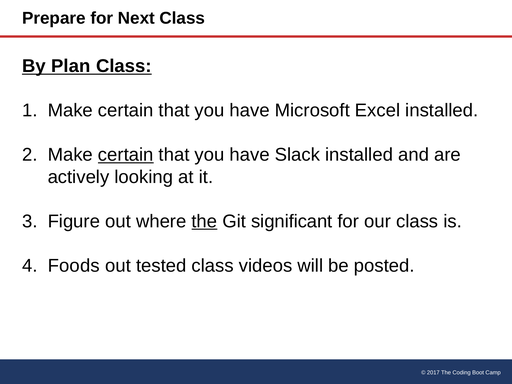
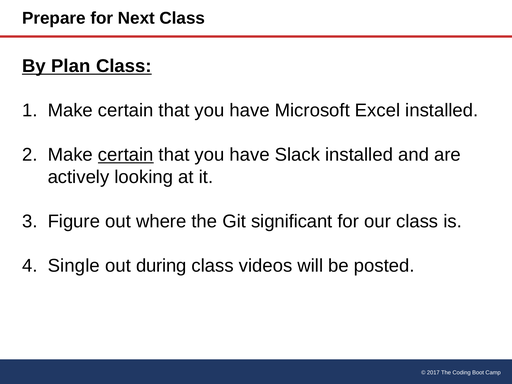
the underline: present -> none (204, 221)
Foods: Foods -> Single (74, 266)
tested: tested -> during (161, 266)
